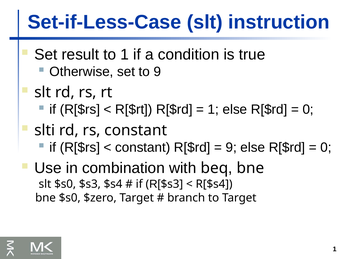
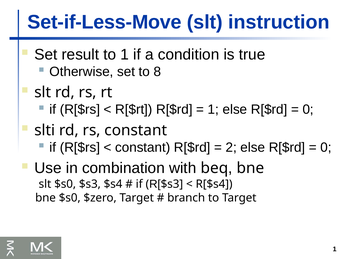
Set-if-Less-Case: Set-if-Less-Case -> Set-if-Less-Move (105, 22)
to 9: 9 -> 8 (157, 72)
9: 9 -> 2 (231, 147)
